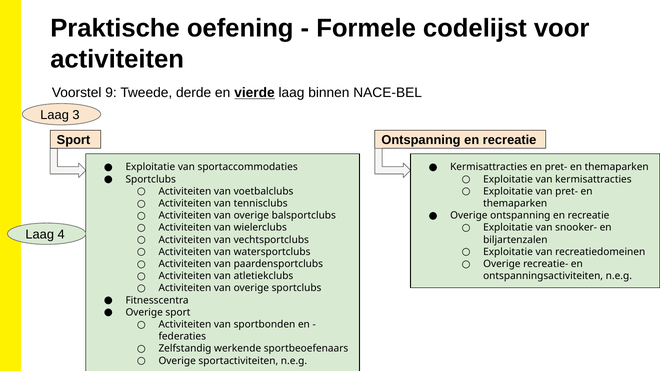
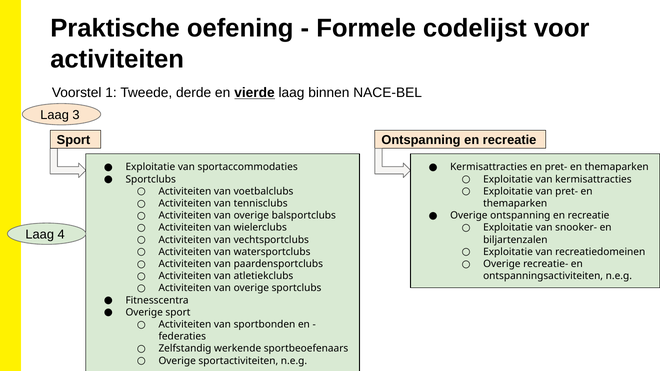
9: 9 -> 1 (111, 93)
